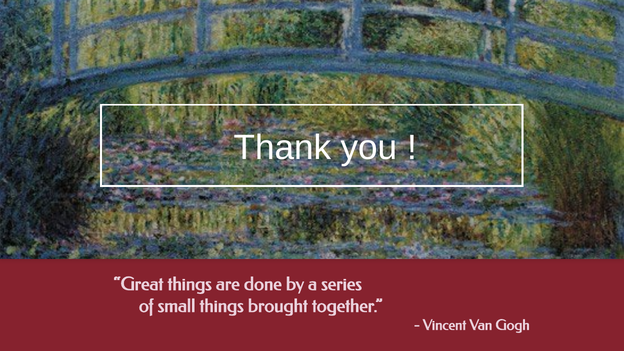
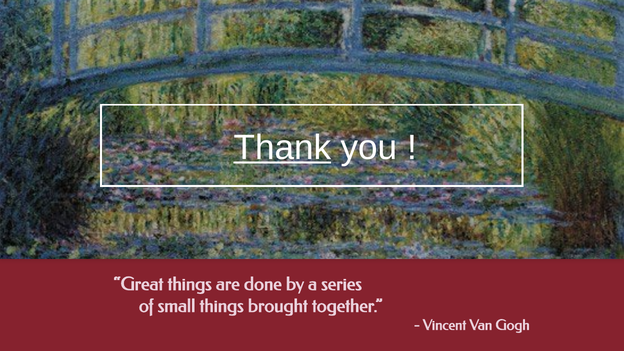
Thank underline: none -> present (282, 148)
